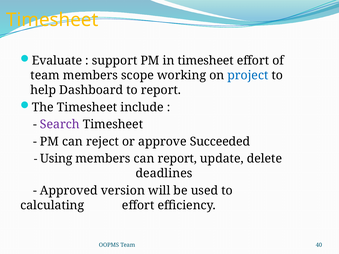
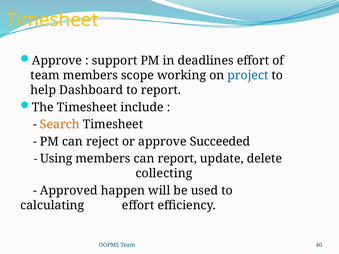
Evaluate: Evaluate -> Approve (57, 61)
in timesheet: timesheet -> deadlines (206, 61)
Search colour: purple -> orange (60, 125)
deadlines: deadlines -> collecting (164, 174)
version: version -> happen (123, 191)
